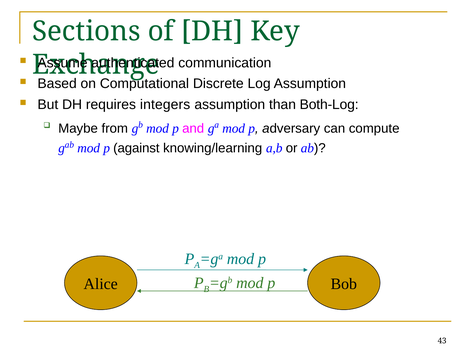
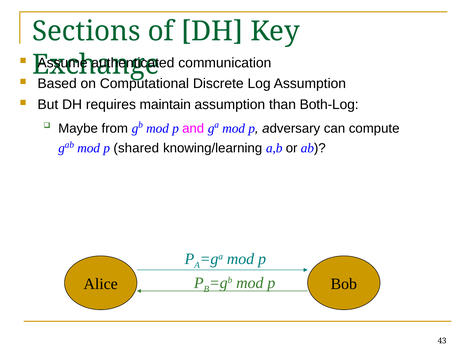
integers: integers -> maintain (165, 104)
against: against -> shared (136, 148)
